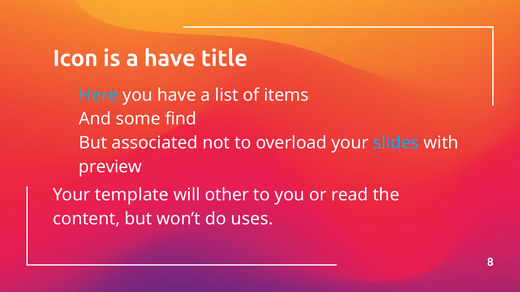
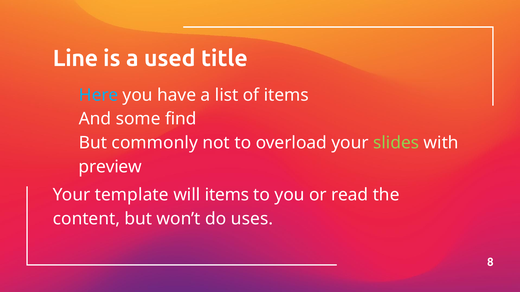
Icon: Icon -> Line (75, 58)
a have: have -> used (170, 58)
associated: associated -> commonly (155, 143)
slides colour: light blue -> light green (396, 143)
will other: other -> items (227, 195)
